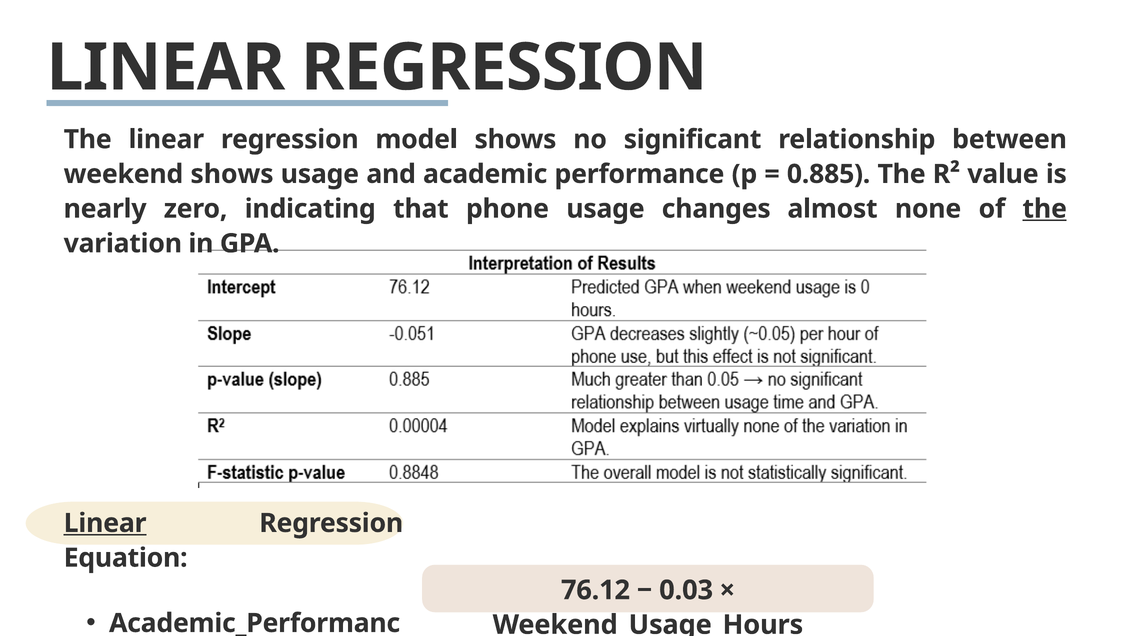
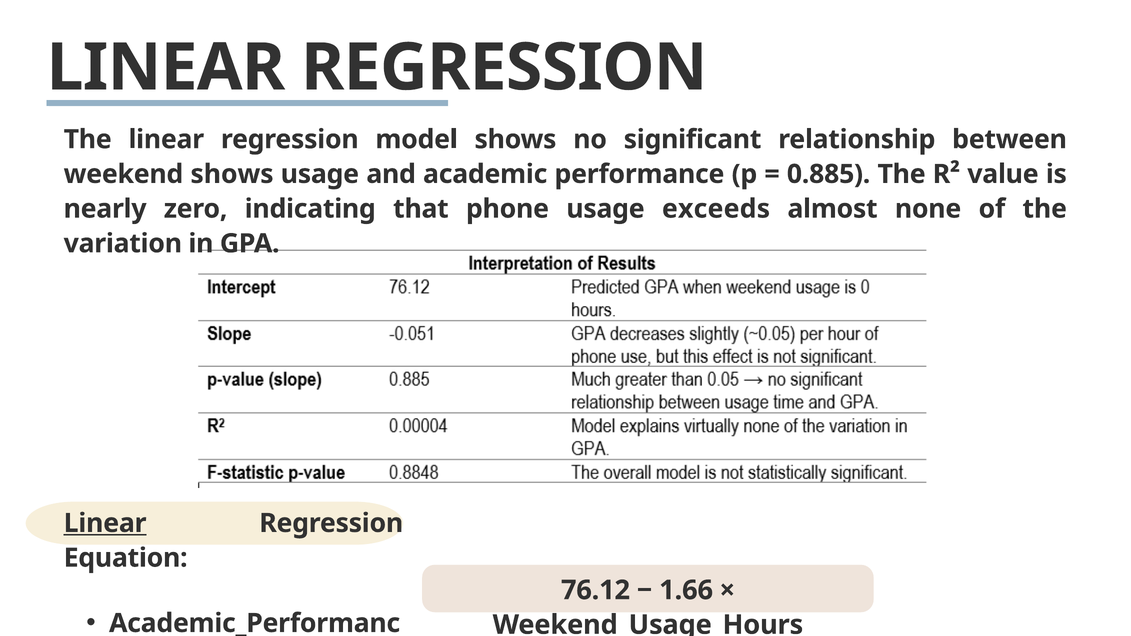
changes: changes -> exceeds (716, 209)
the underline: present -> none (1045, 209)
0.03: 0.03 -> 1.66 (686, 590)
